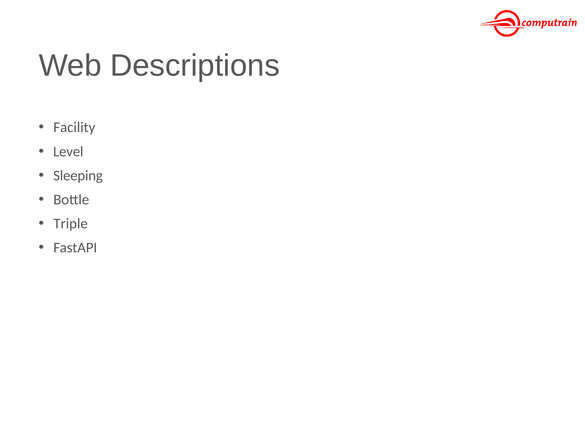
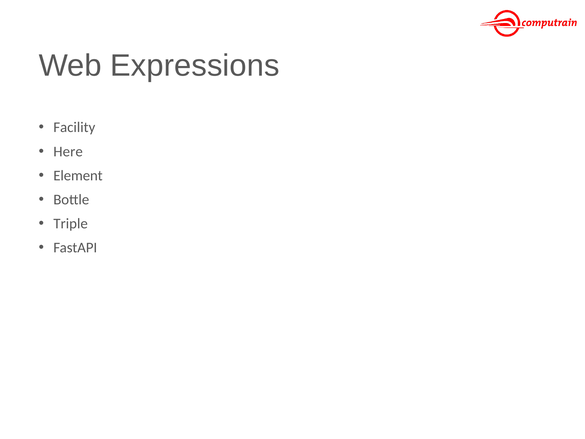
Descriptions: Descriptions -> Expressions (195, 66)
Level: Level -> Here (68, 151)
Sleeping: Sleeping -> Element (78, 175)
